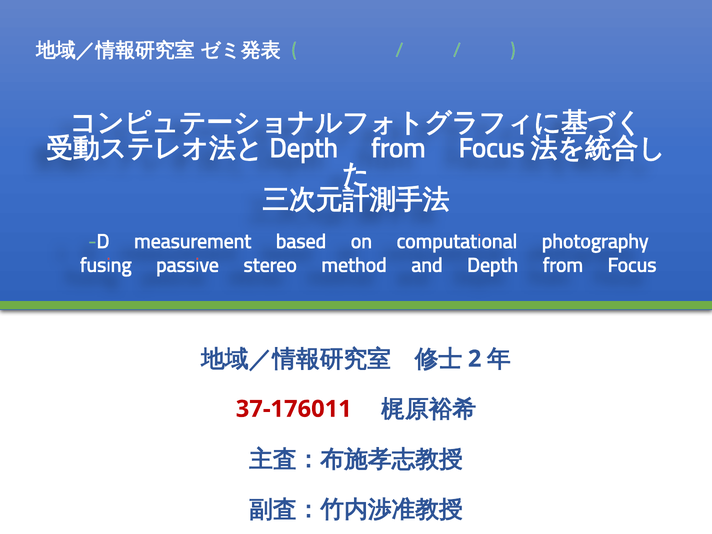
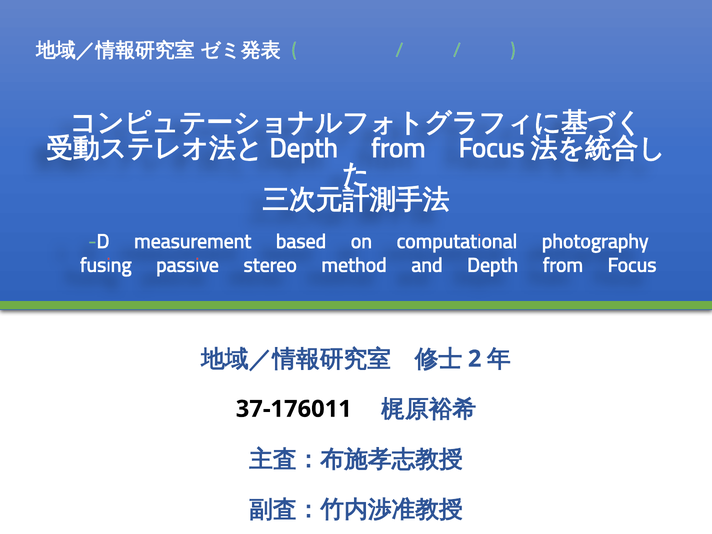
37-176011 colour: red -> black (294, 409)
